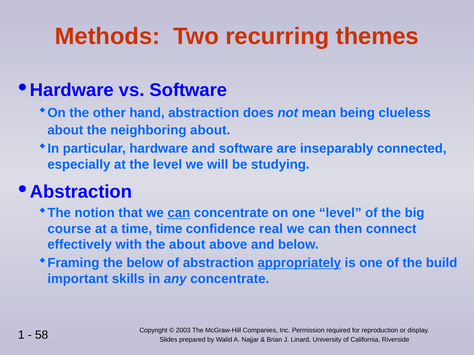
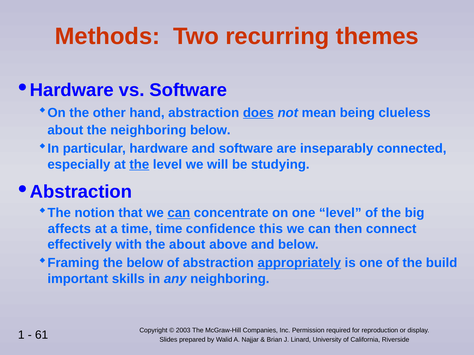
does underline: none -> present (258, 113)
neighboring about: about -> below (210, 130)
the underline: none -> present (139, 165)
course: course -> affects (69, 229)
real: real -> this (271, 229)
any concentrate: concentrate -> neighboring (230, 279)
58: 58 -> 61 (42, 335)
